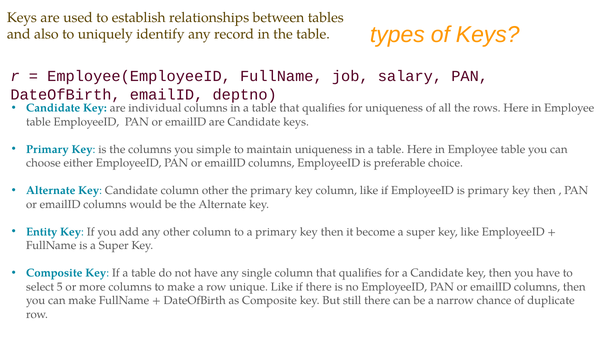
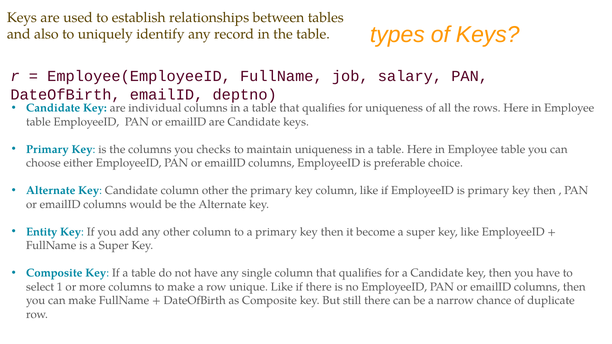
simple: simple -> checks (214, 149)
5: 5 -> 1 (60, 287)
